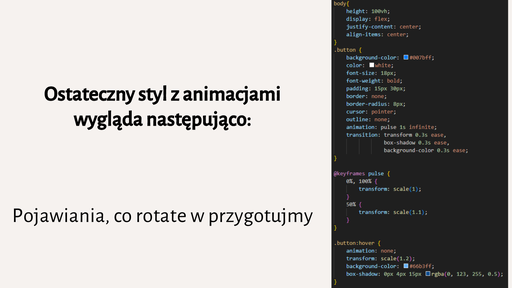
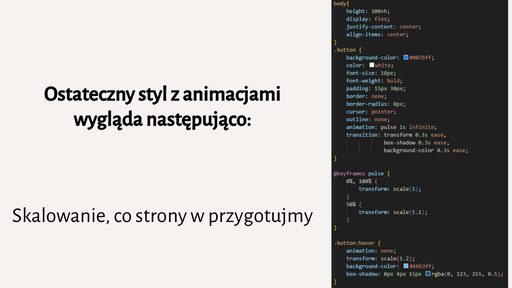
Pojawiania: Pojawiania -> Skalowanie (61, 215)
rotate: rotate -> strony (161, 215)
